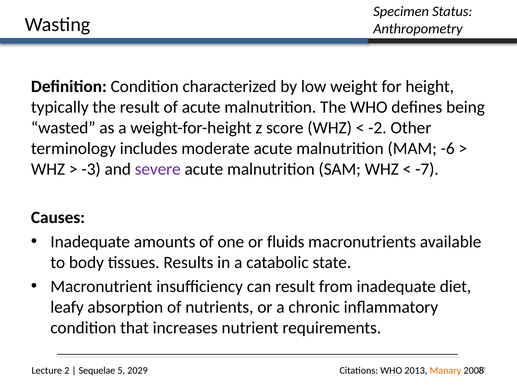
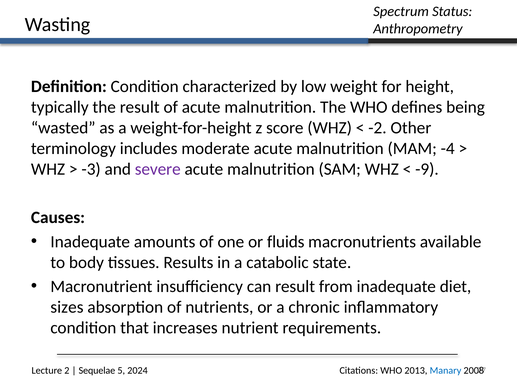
Specimen: Specimen -> Spectrum (401, 11)
-6: -6 -> -4 (448, 148)
-7: -7 -> -9 (427, 169)
leafy: leafy -> sizes (67, 307)
2029: 2029 -> 2024 (138, 370)
Manary colour: orange -> blue (445, 370)
